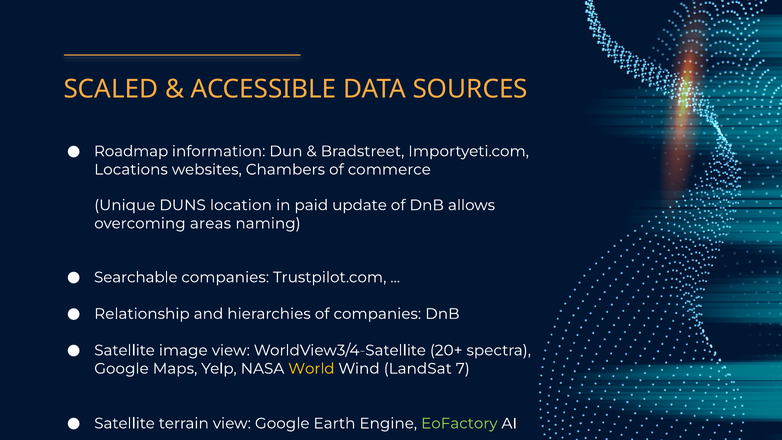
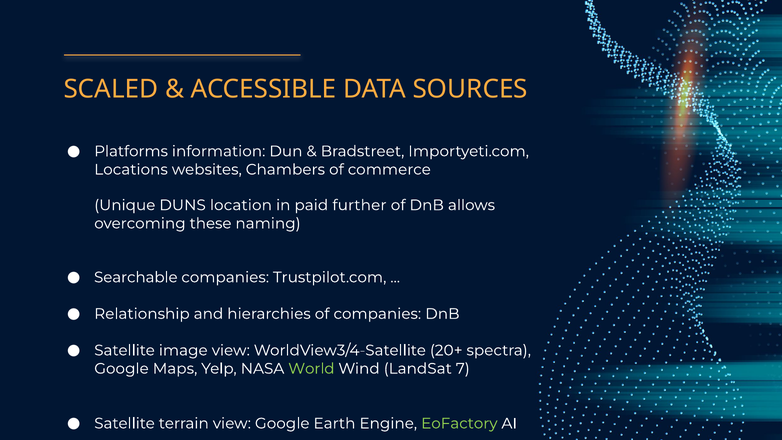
Roadmap: Roadmap -> Platforms (131, 151)
update: update -> further (359, 205)
areas: areas -> these (211, 223)
World colour: yellow -> light green (311, 369)
